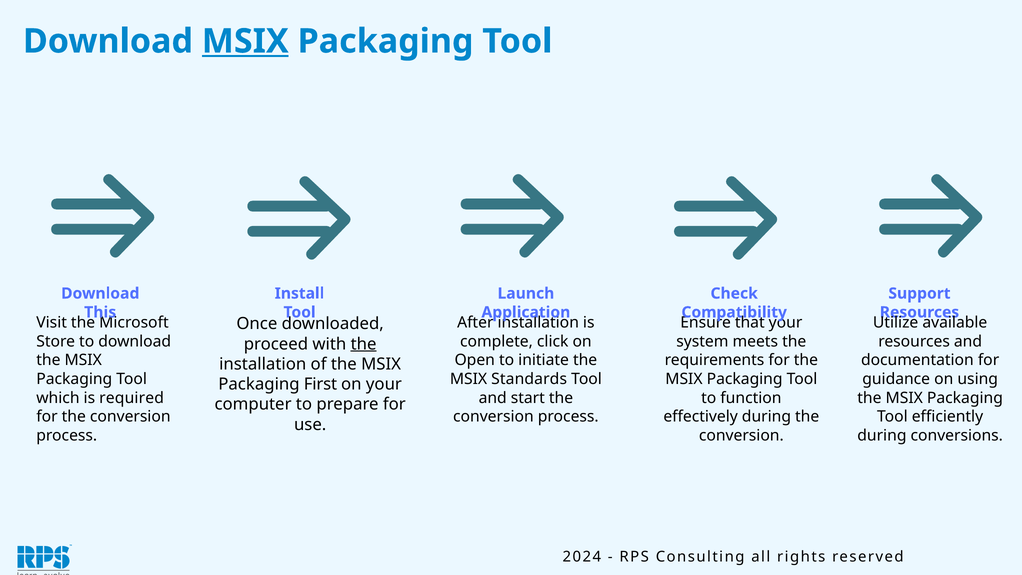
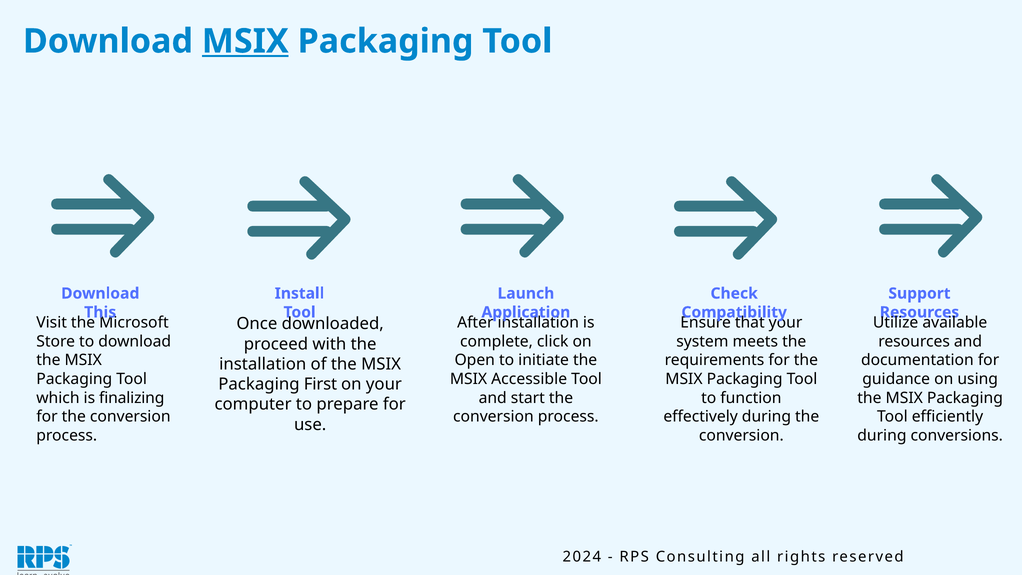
the underline: present -> none (364, 344)
Standards: Standards -> Accessible (529, 379)
required: required -> finalizing (132, 398)
